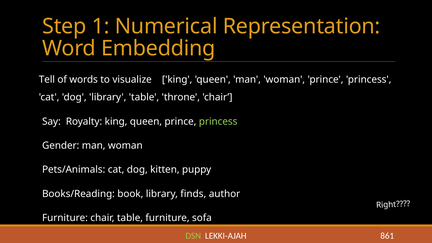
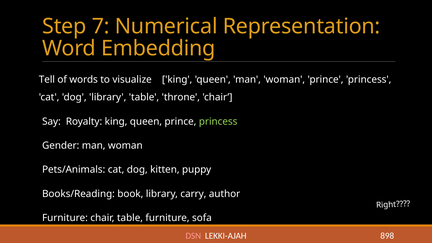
1: 1 -> 7 (101, 26)
finds: finds -> carry (193, 194)
DSN colour: light green -> pink (193, 236)
861: 861 -> 898 (387, 236)
